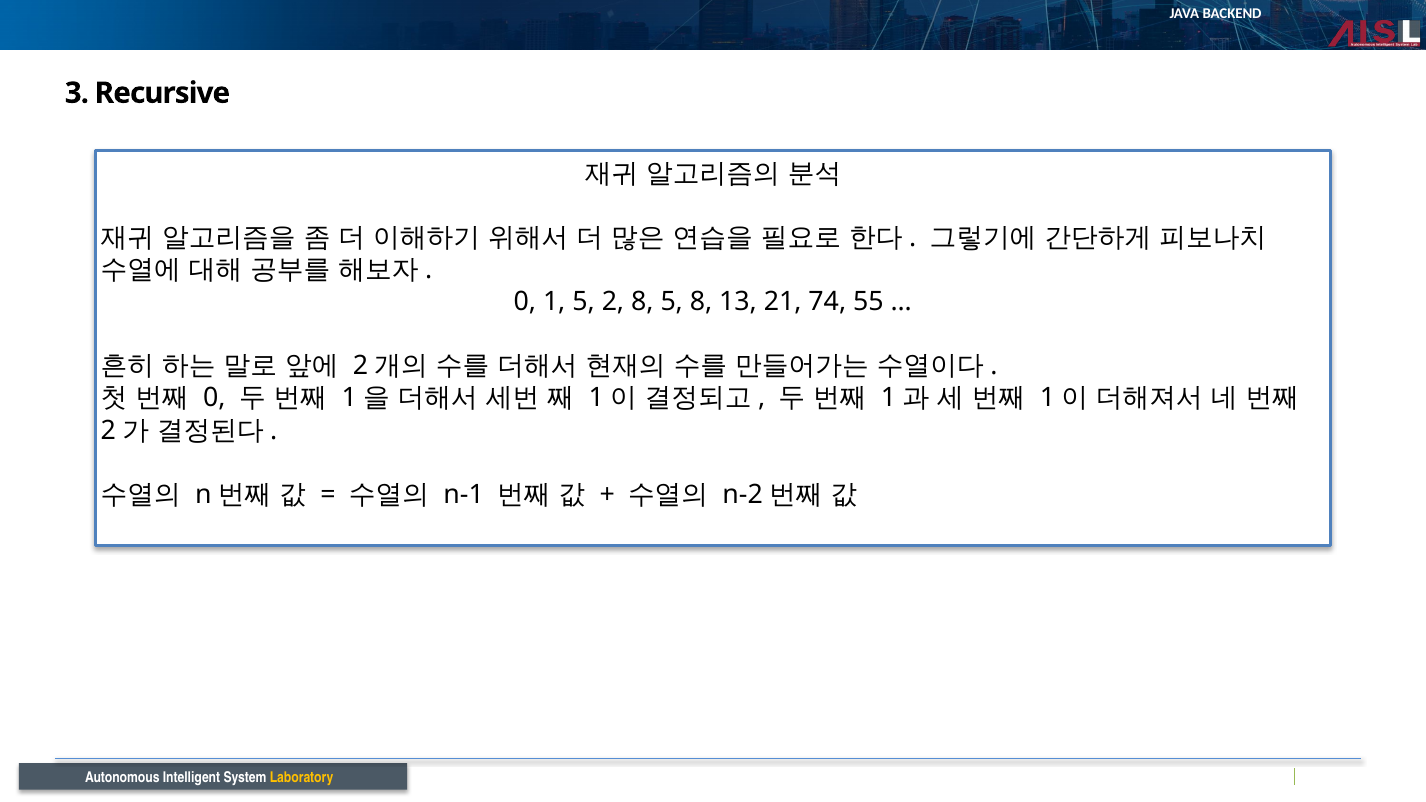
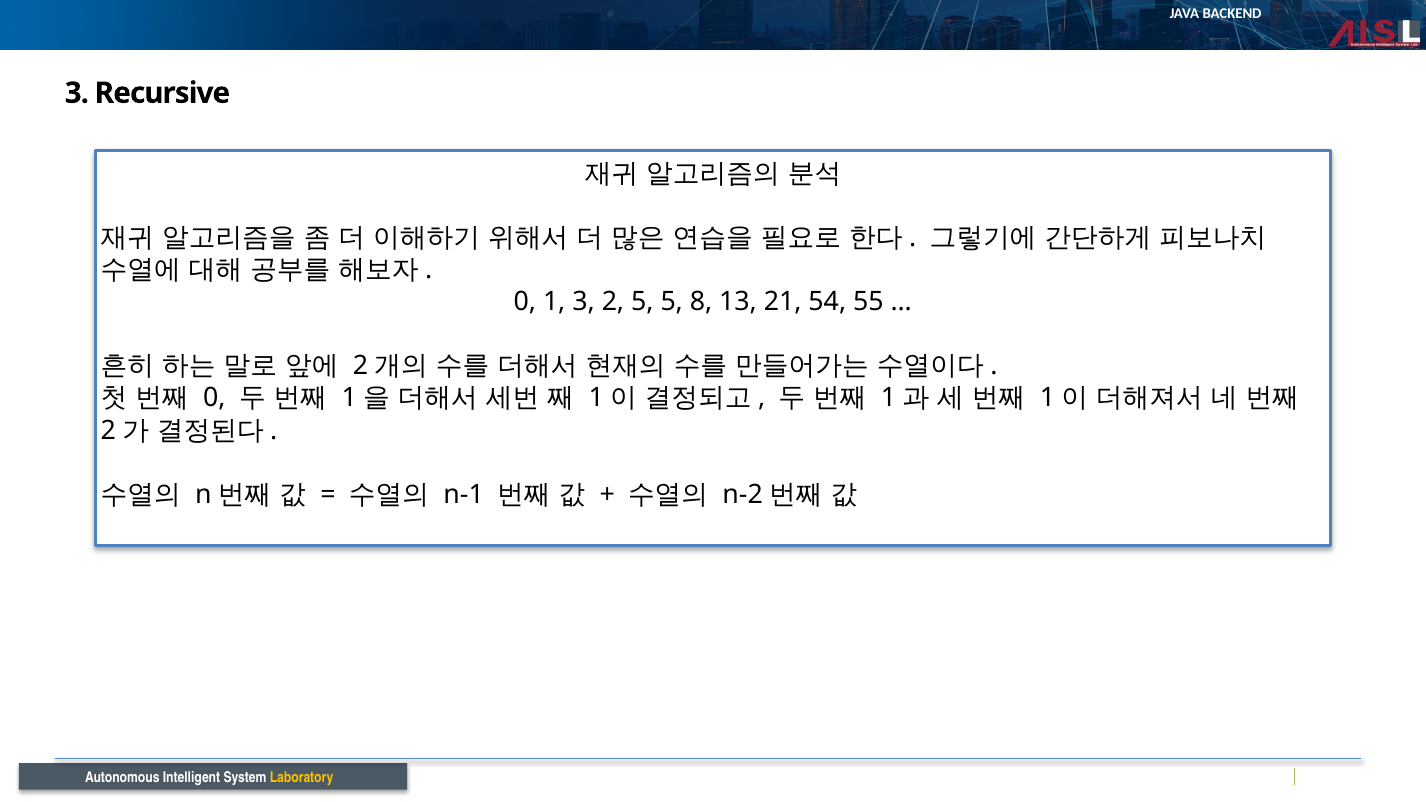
1 5: 5 -> 3 (584, 302)
2 8: 8 -> 5 (642, 302)
74: 74 -> 54 (827, 302)
